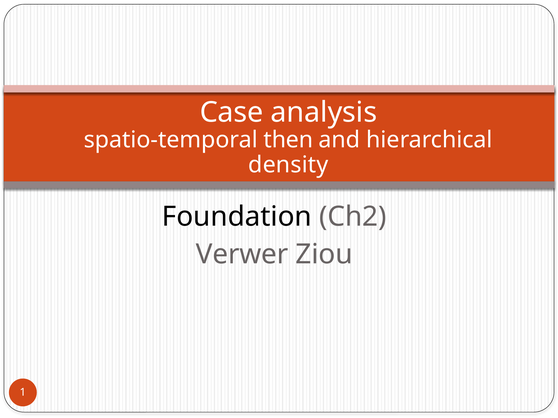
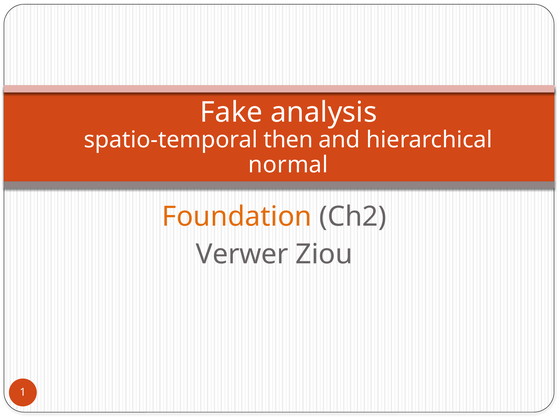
Case: Case -> Fake (231, 113)
density: density -> normal (288, 165)
Foundation colour: black -> orange (237, 217)
